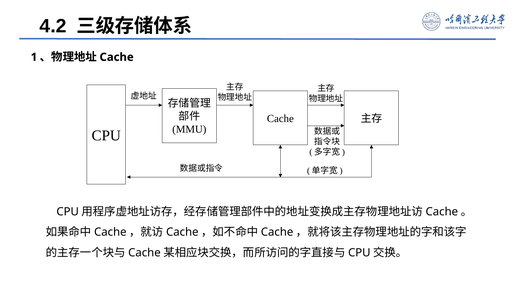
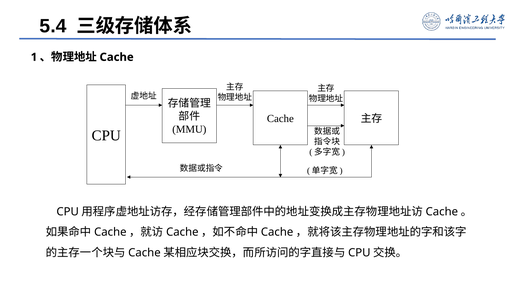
4.2: 4.2 -> 5.4 (53, 26)
